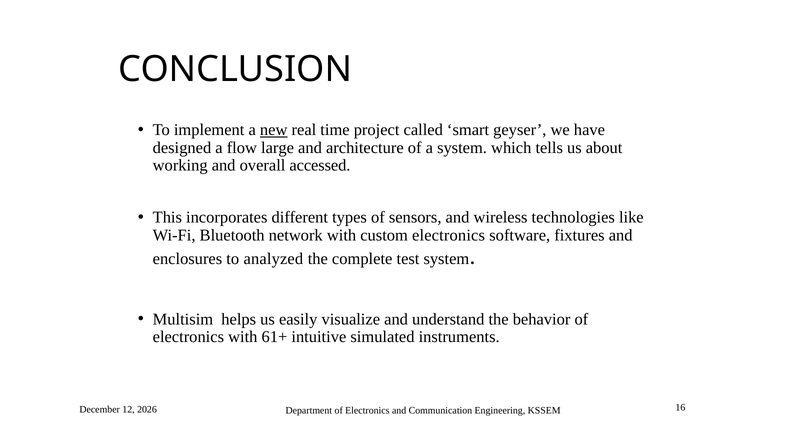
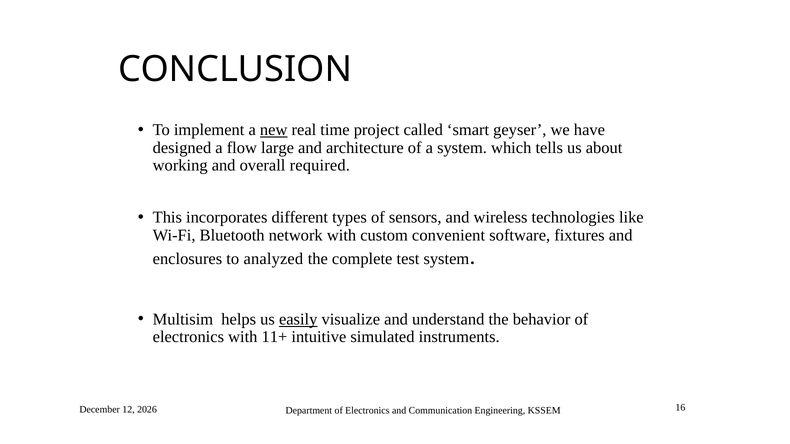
accessed: accessed -> required (320, 166)
custom electronics: electronics -> convenient (449, 236)
easily underline: none -> present (298, 319)
61+: 61+ -> 11+ (274, 337)
